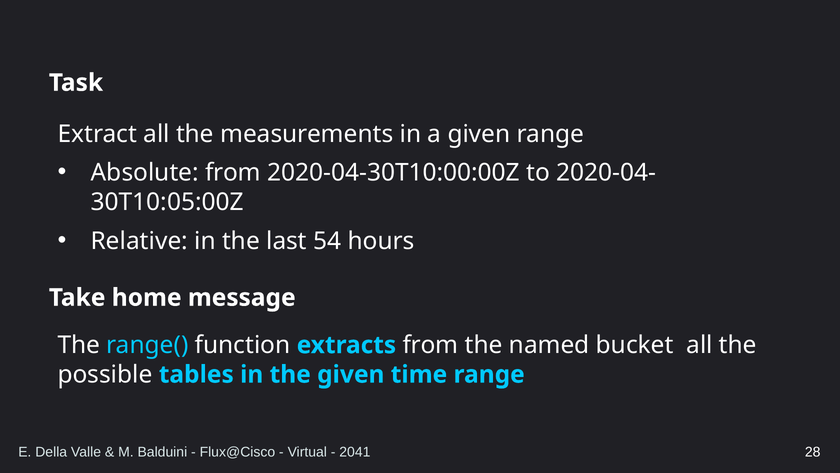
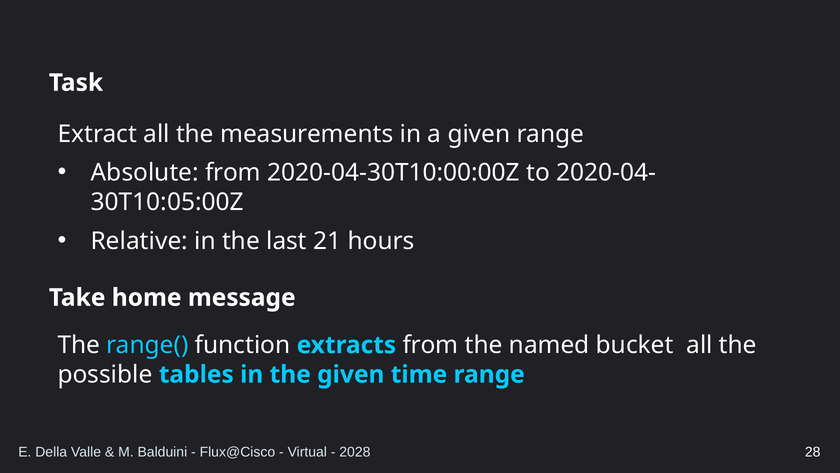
54: 54 -> 21 (327, 241)
2041: 2041 -> 2028 (355, 452)
